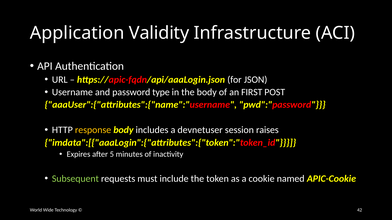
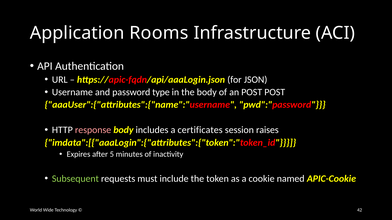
Validity: Validity -> Rooms (159, 33)
an FIRST: FIRST -> POST (252, 92)
response colour: yellow -> pink (93, 130)
devnetuser: devnetuser -> certificates (200, 130)
